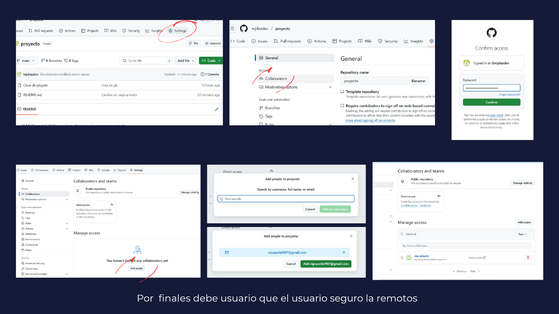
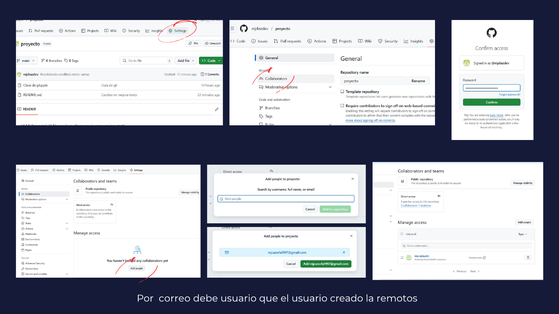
finales: finales -> correo (175, 299)
seguro: seguro -> creado (347, 299)
